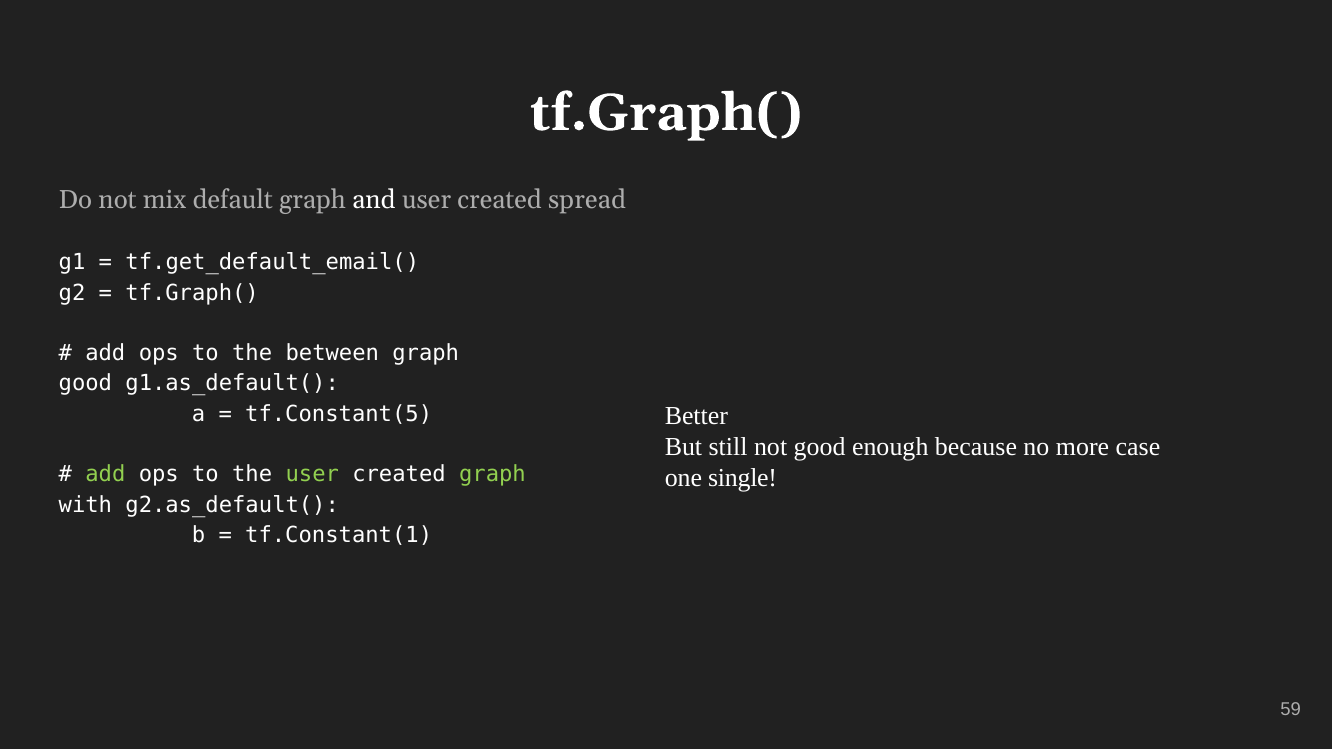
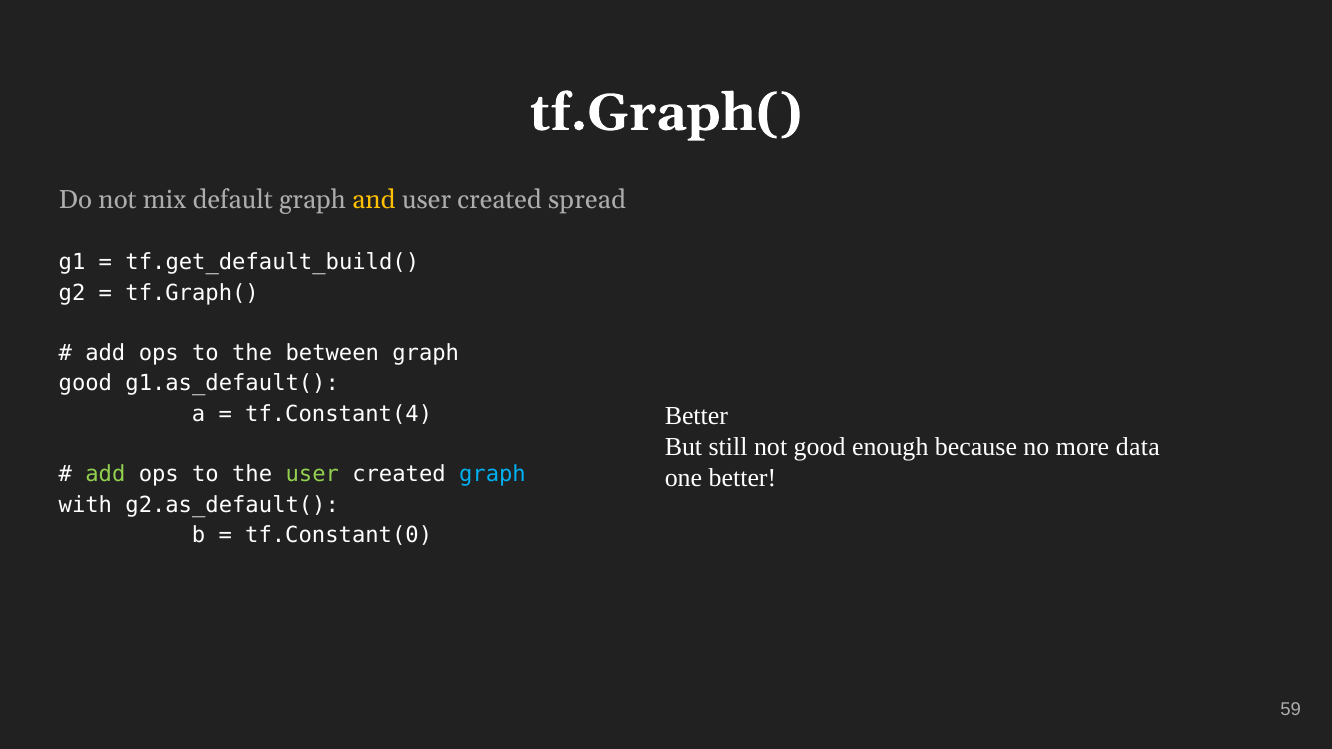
and colour: white -> yellow (374, 200)
tf.get_default_email(: tf.get_default_email( -> tf.get_default_build( (272, 262)
tf.Constant(5: tf.Constant(5 -> tf.Constant(4 (339, 414)
case: case -> data (1138, 447)
graph colour: light green -> light blue (492, 475)
one single: single -> better (742, 478)
tf.Constant(1: tf.Constant(1 -> tf.Constant(0 (339, 536)
